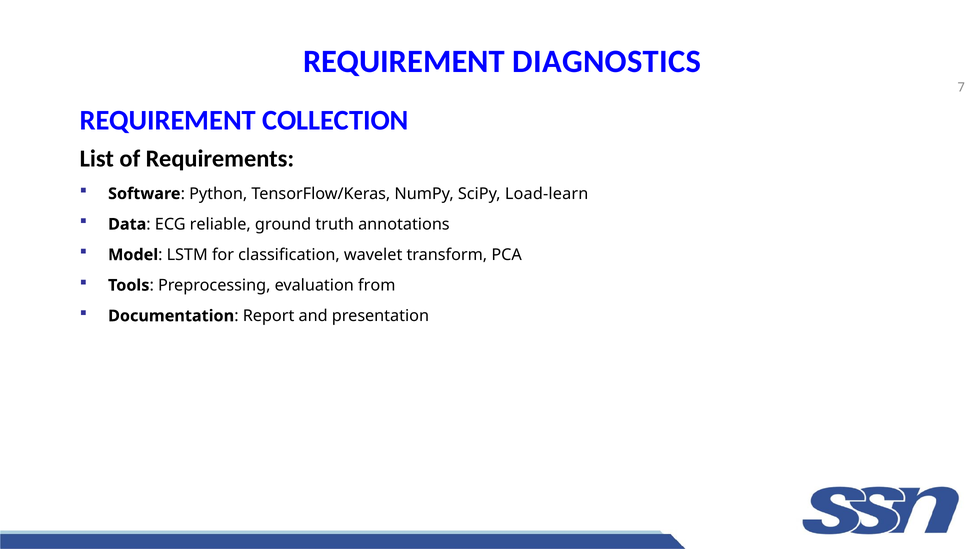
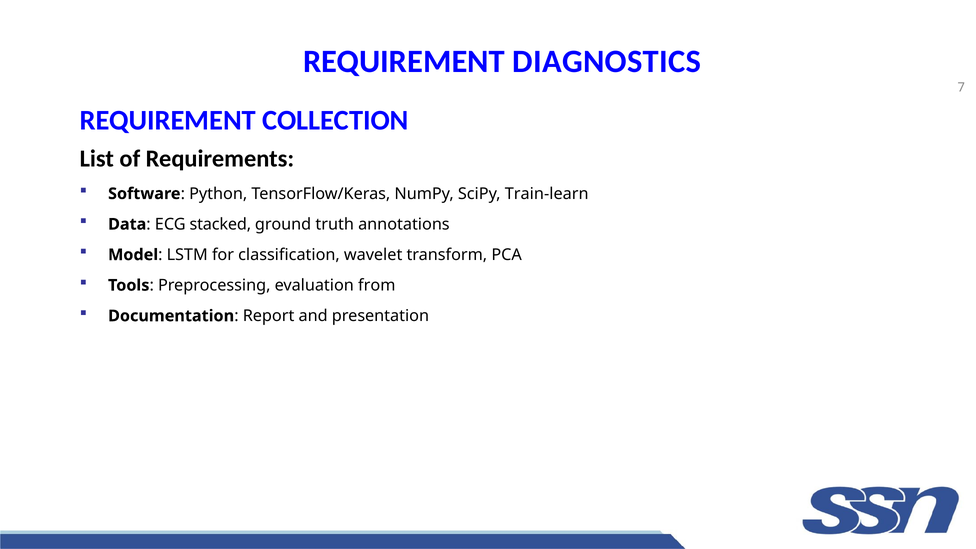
Load-learn: Load-learn -> Train-learn (547, 194)
reliable: reliable -> stacked (220, 224)
